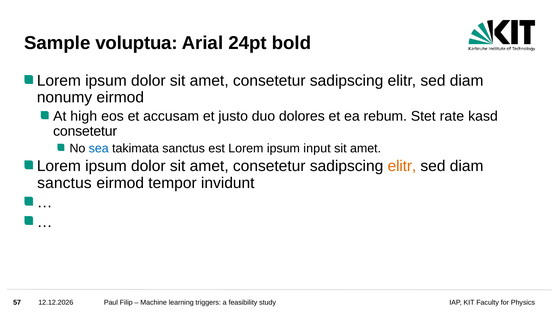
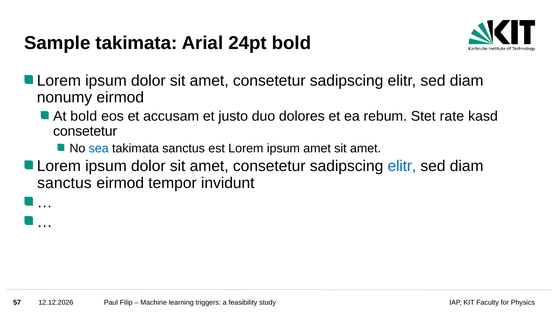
Sample voluptua: voluptua -> takimata (136, 43)
At high: high -> bold (84, 116)
ipsum input: input -> amet (317, 149)
elitr colour: orange -> blue (402, 166)
